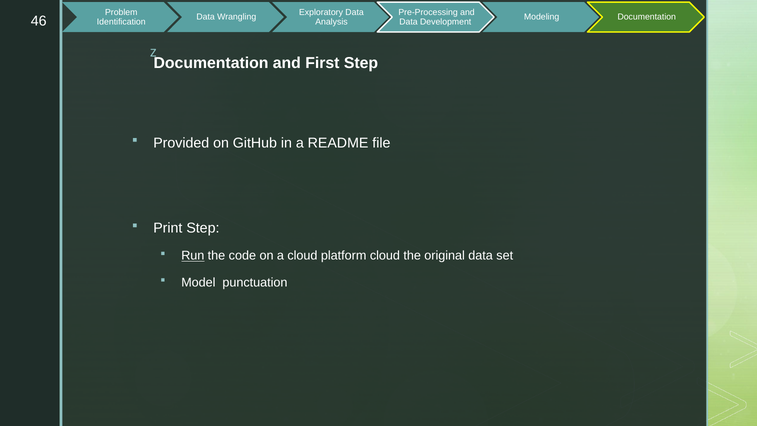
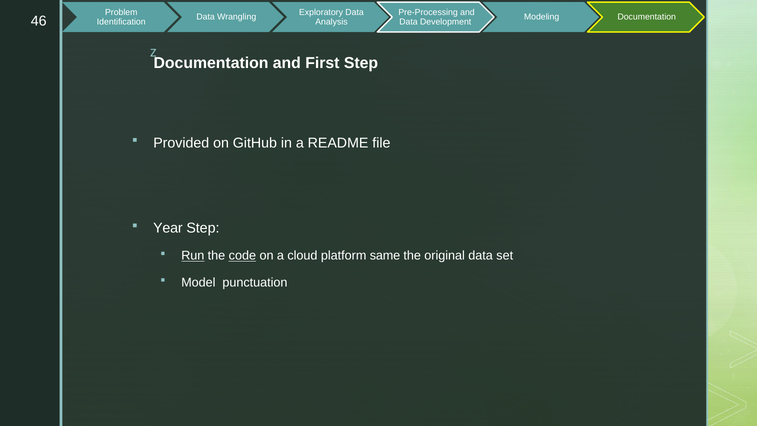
Print: Print -> Year (168, 228)
code underline: none -> present (242, 256)
platform cloud: cloud -> same (385, 256)
